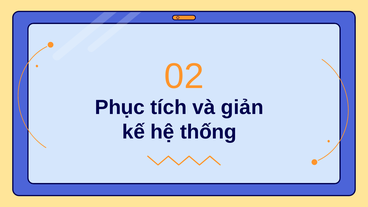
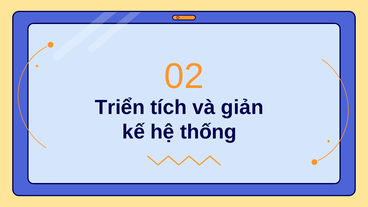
Phục: Phục -> Triển (120, 107)
